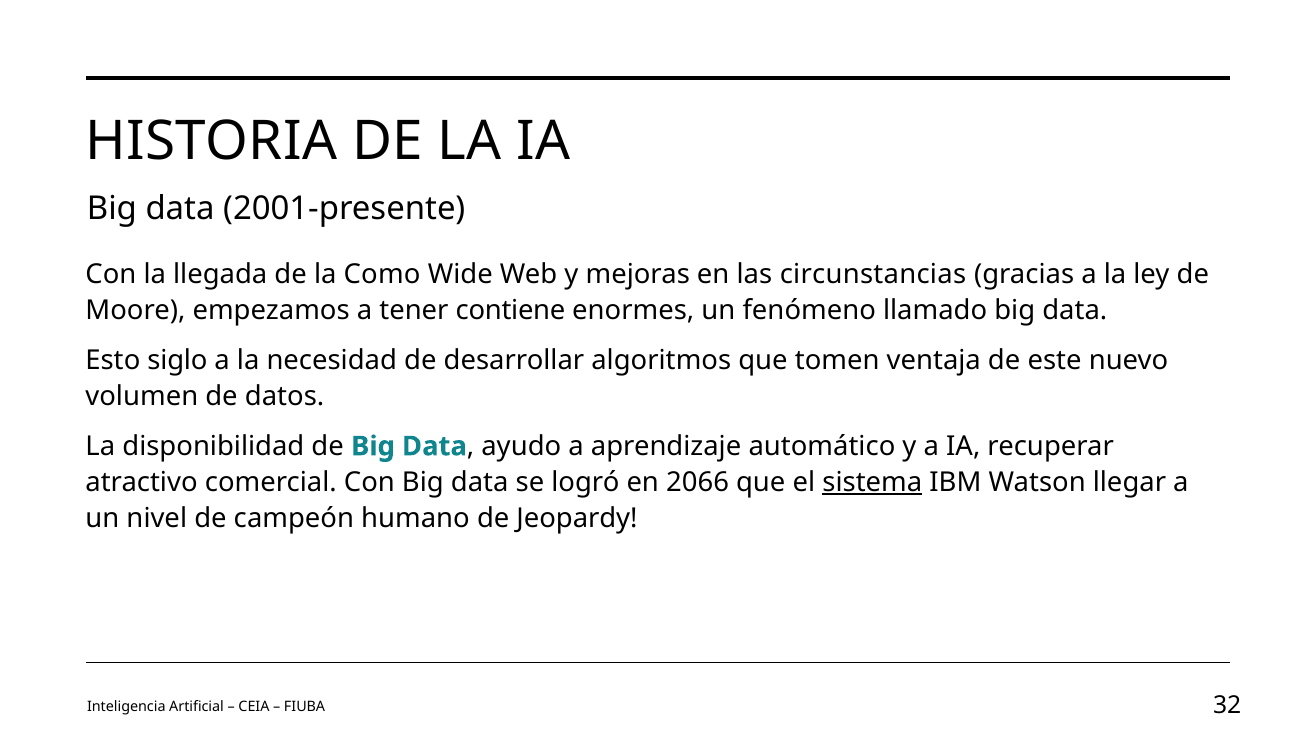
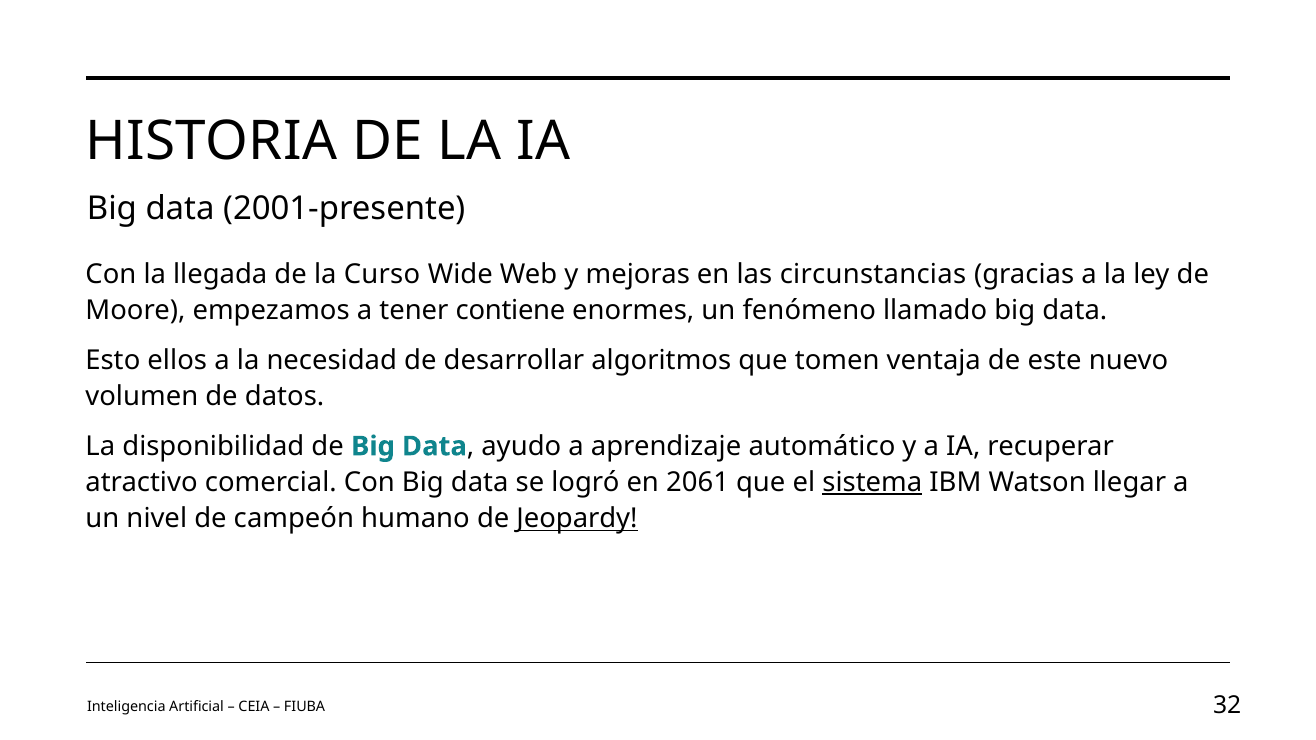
Como: Como -> Curso (382, 274)
siglo: siglo -> ellos (177, 360)
2066: 2066 -> 2061 (698, 483)
Jeopardy underline: none -> present (577, 519)
